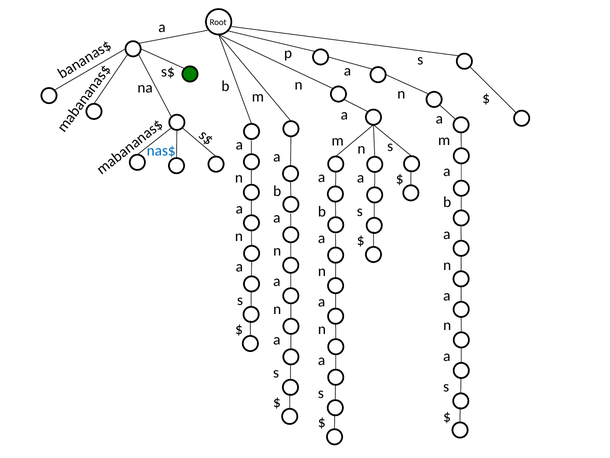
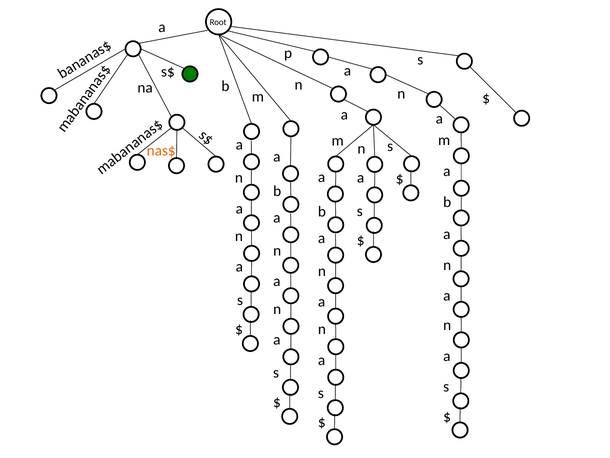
nas$ colour: blue -> orange (161, 150)
